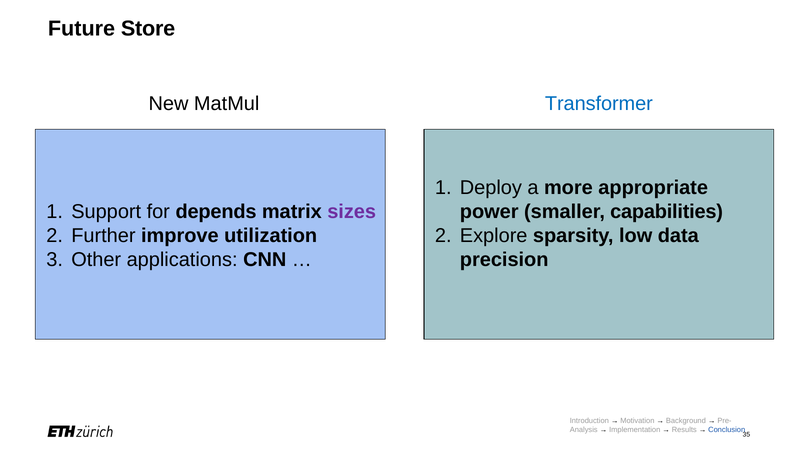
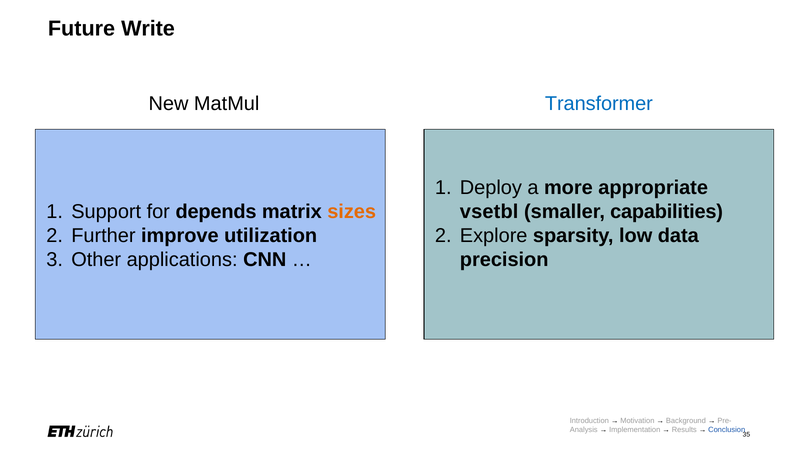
Store: Store -> Write (148, 29)
sizes colour: purple -> orange (352, 212)
power: power -> vsetbl (489, 212)
